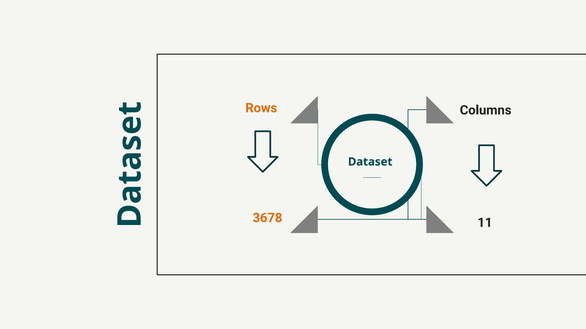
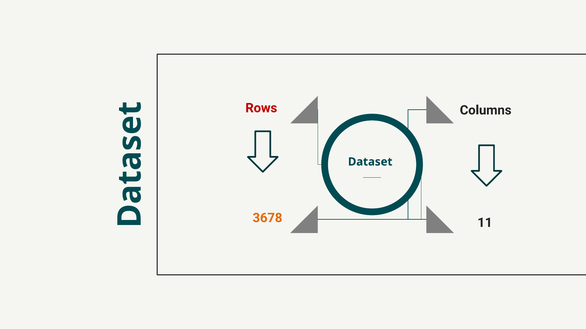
Rows colour: orange -> red (261, 108)
